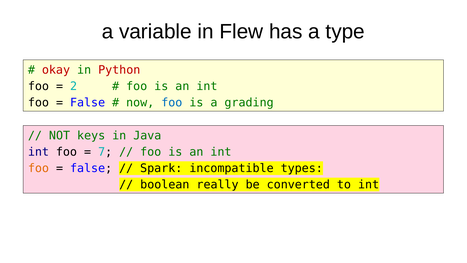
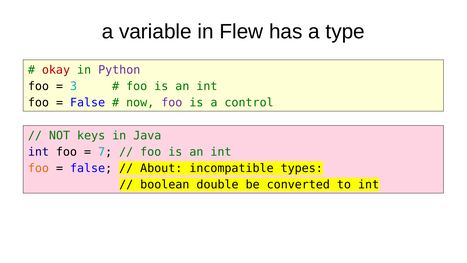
Python colour: red -> purple (119, 70)
2: 2 -> 3 (74, 86)
foo colour: blue -> purple (172, 103)
grading: grading -> control (249, 103)
Spark: Spark -> About (161, 168)
really: really -> double (218, 184)
